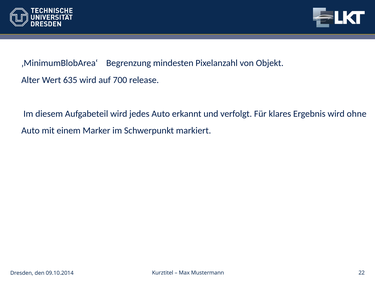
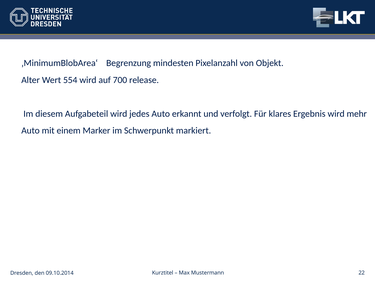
635: 635 -> 554 (70, 80)
ohne: ohne -> mehr (357, 114)
